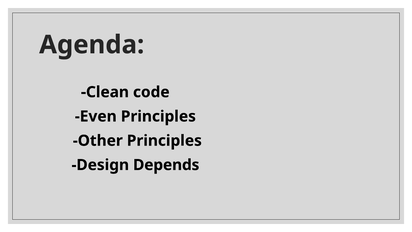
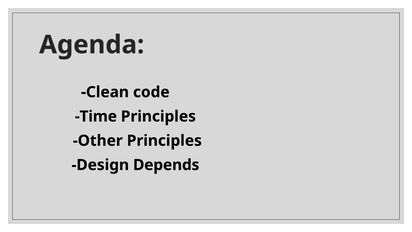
Even: Even -> Time (96, 116)
